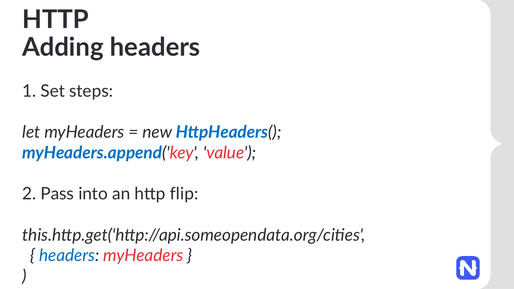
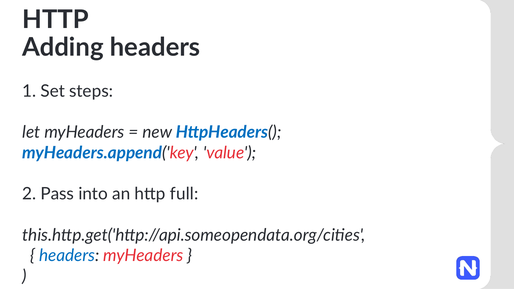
flip: flip -> full (184, 194)
